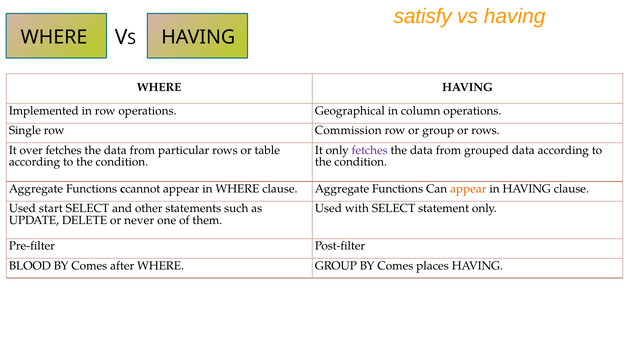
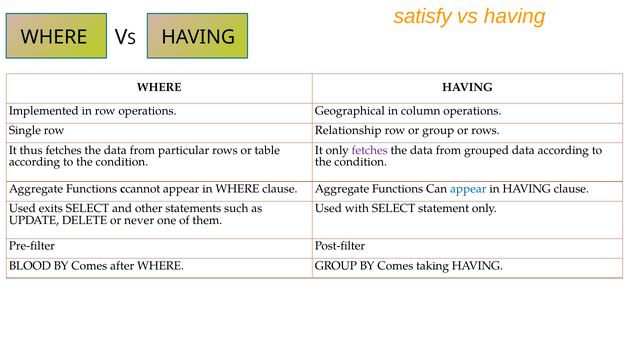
Commission: Commission -> Relationship (348, 130)
over: over -> thus (31, 150)
appear colour: orange -> blue (468, 189)
start: start -> exits (51, 208)
places: places -> taking (433, 266)
